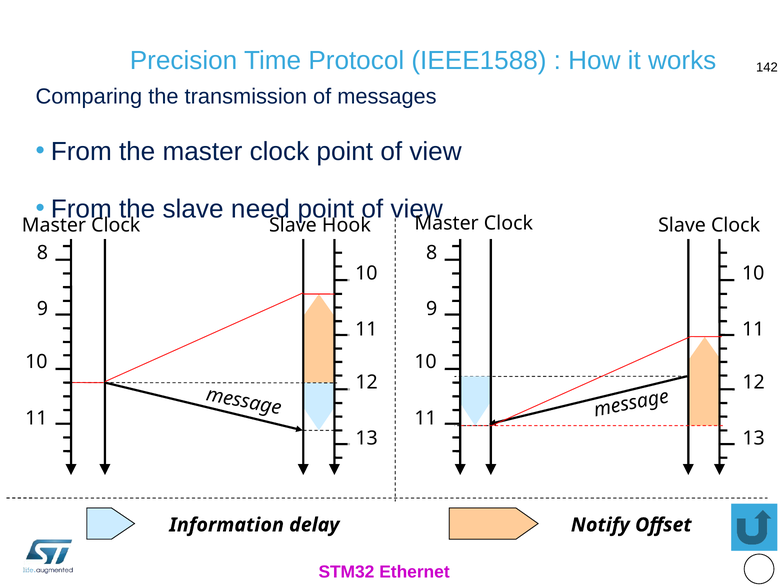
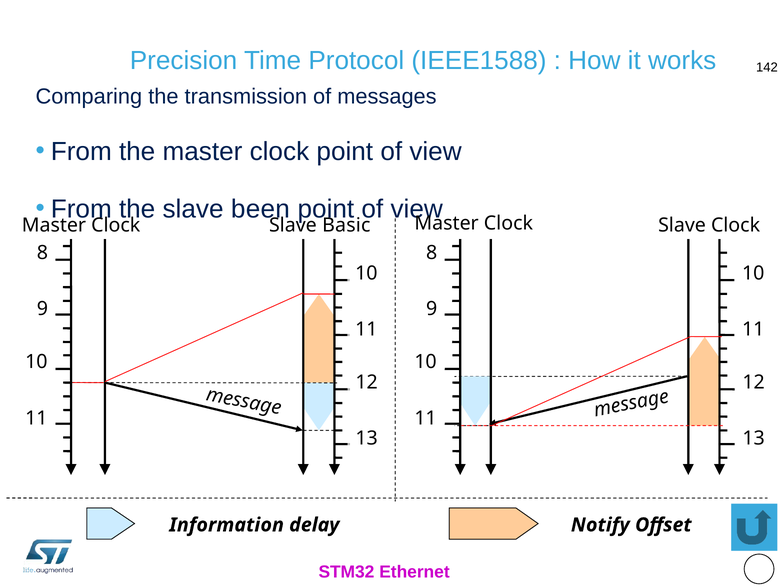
need: need -> been (260, 209)
Hook: Hook -> Basic (346, 225)
